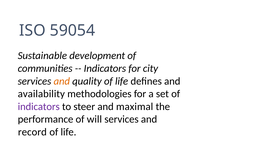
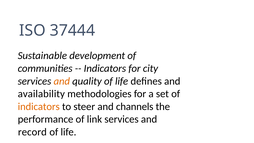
59054: 59054 -> 37444 (72, 30)
indicators colour: purple -> orange (39, 106)
maximal: maximal -> channels (135, 106)
will: will -> link (94, 119)
